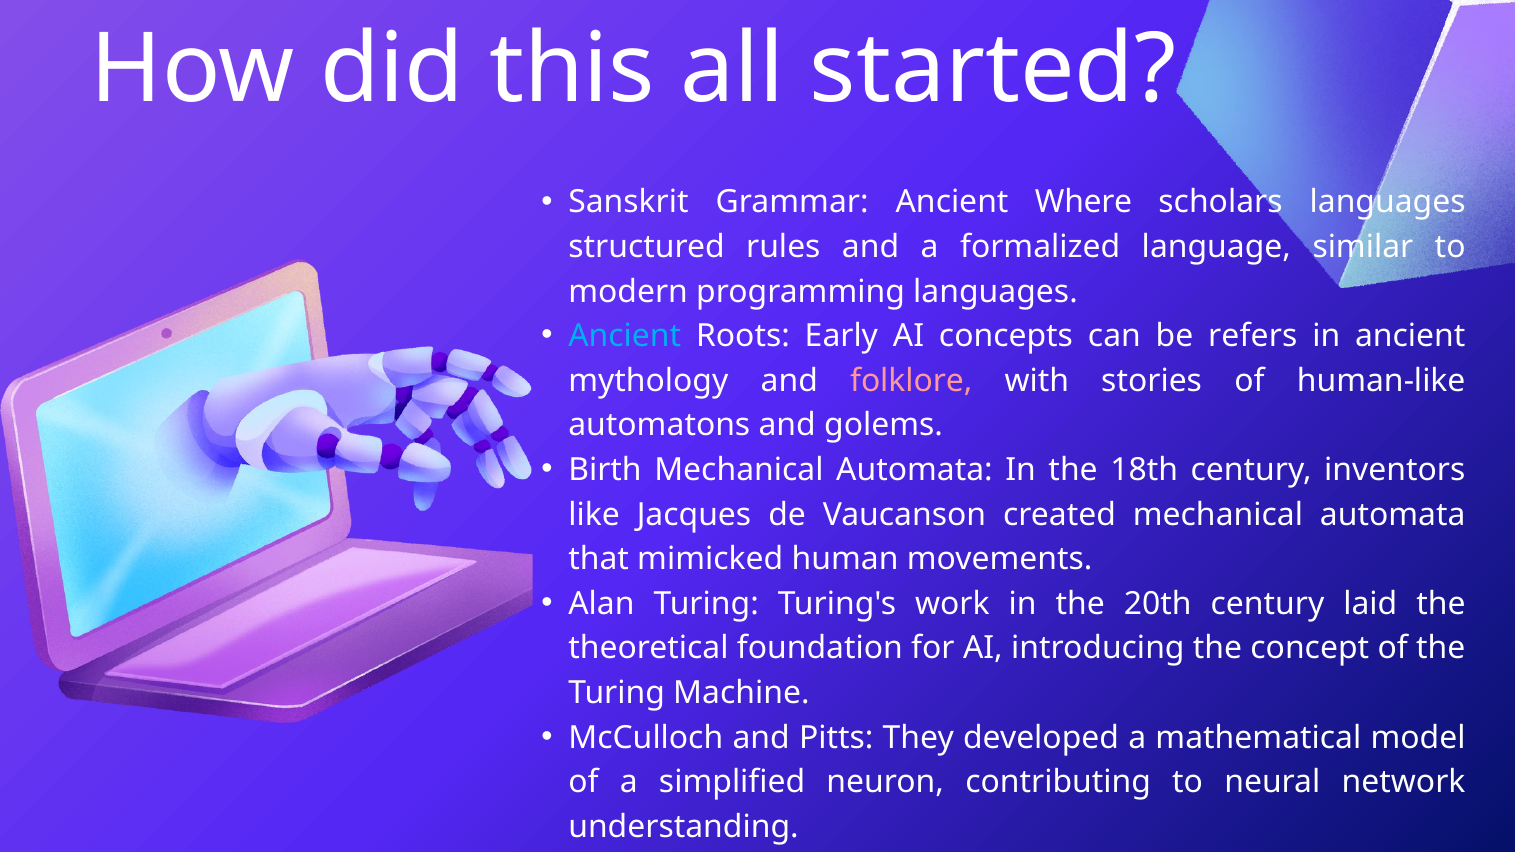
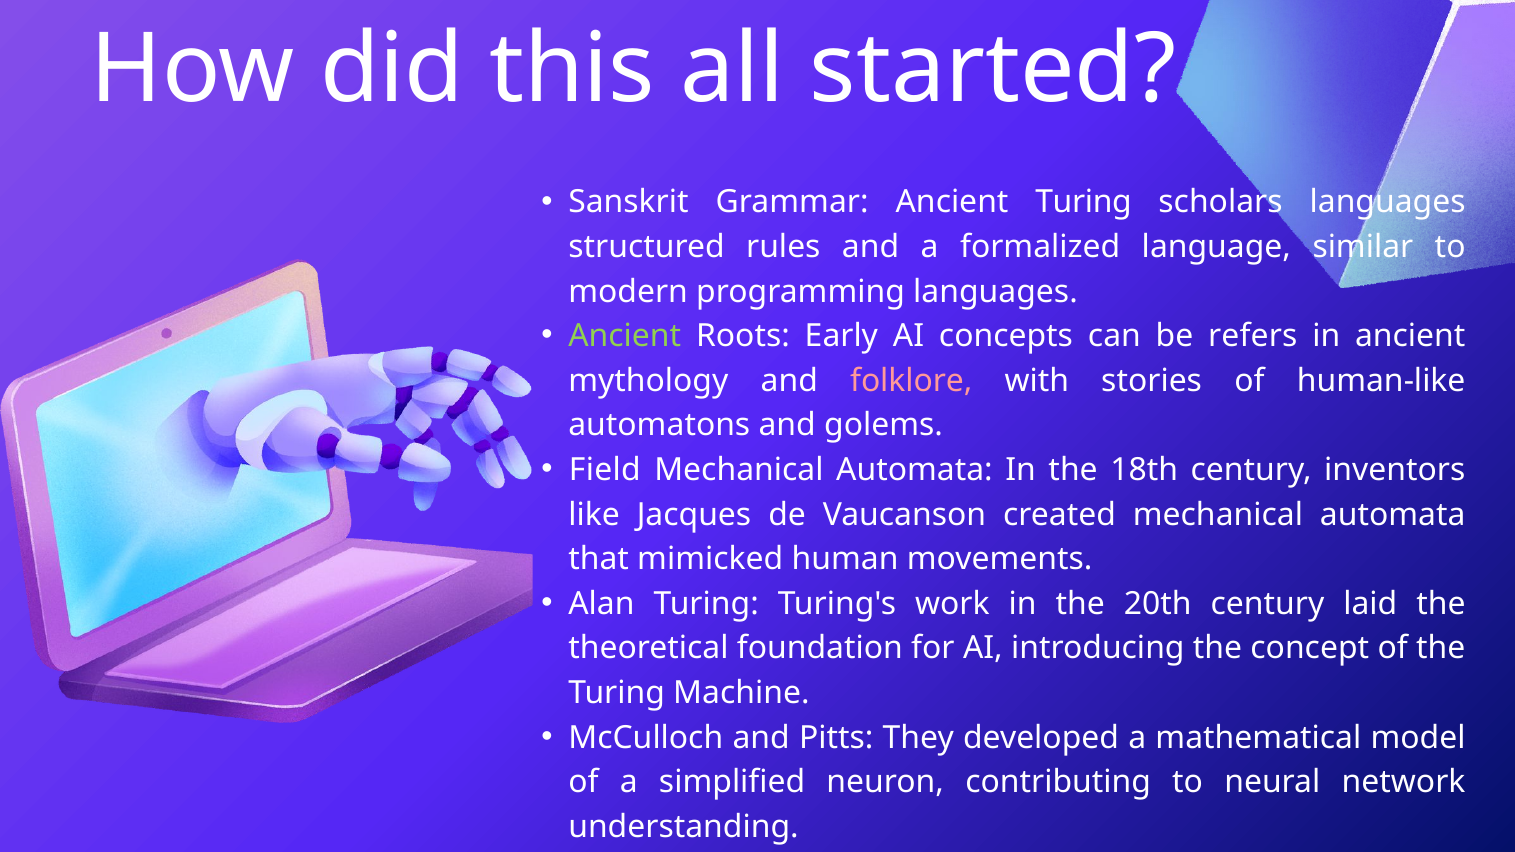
Ancient Where: Where -> Turing (1084, 202)
Ancient colour: light blue -> light green (625, 336)
Birth: Birth -> Field (605, 470)
